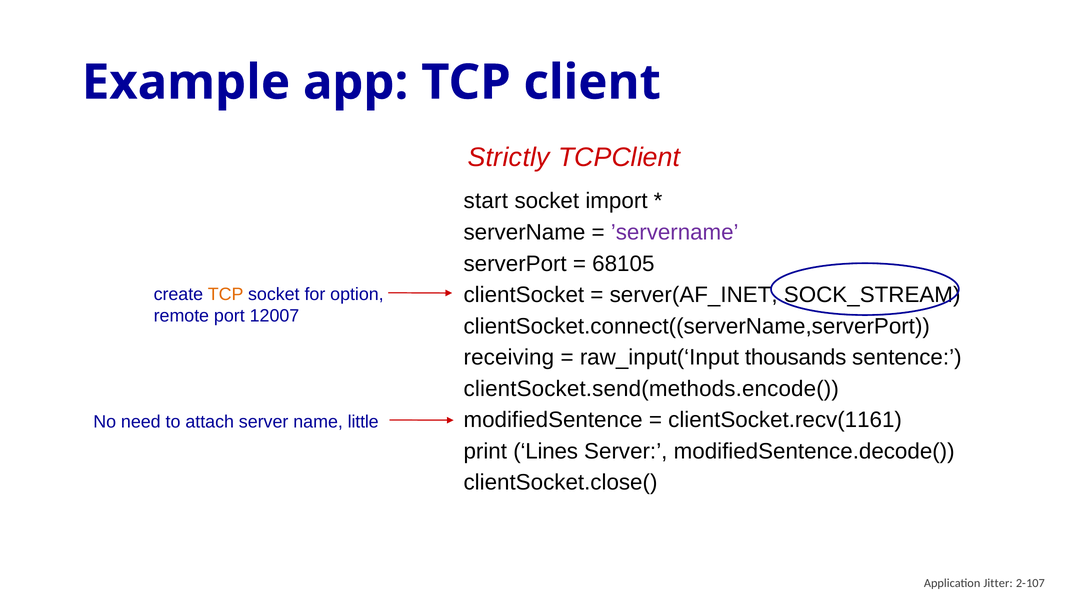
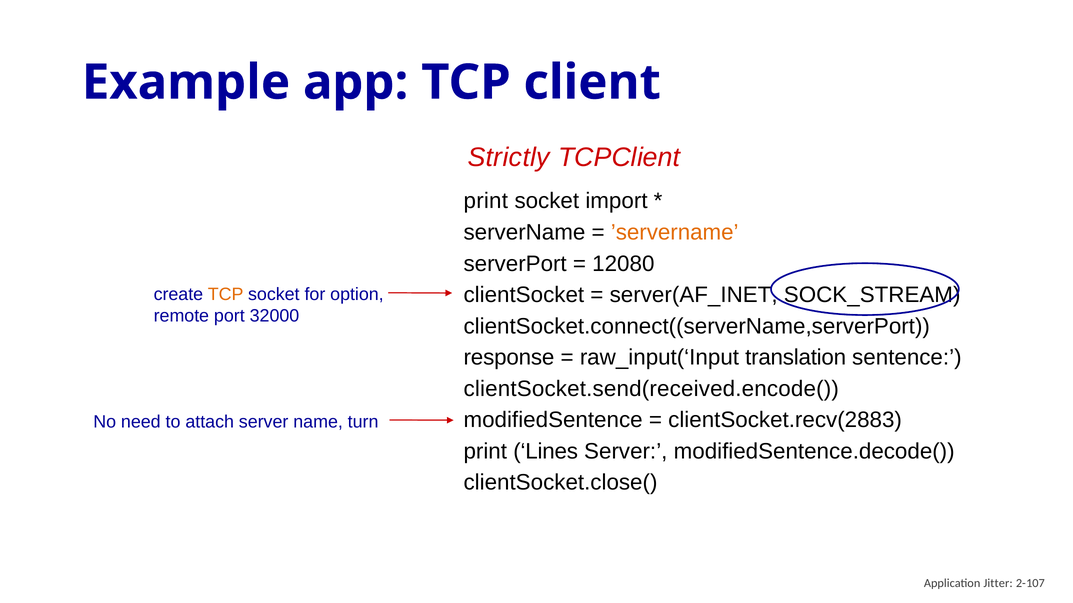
start: start -> print (486, 201)
’servername colour: purple -> orange (675, 233)
68105: 68105 -> 12080 (623, 264)
12007: 12007 -> 32000 (274, 316)
receiving: receiving -> response (509, 358)
thousands: thousands -> translation (796, 358)
clientSocket.send(methods.encode(: clientSocket.send(methods.encode( -> clientSocket.send(received.encode( (651, 389)
clientSocket.recv(1161: clientSocket.recv(1161 -> clientSocket.recv(2883 (785, 420)
little: little -> turn (363, 422)
